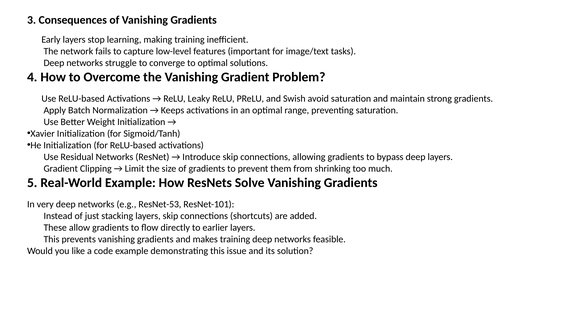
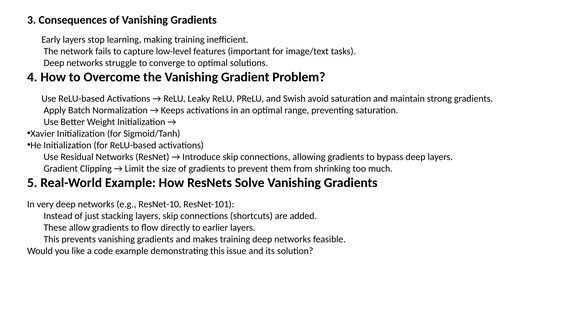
ResNet-53: ResNet-53 -> ResNet-10 (160, 204)
